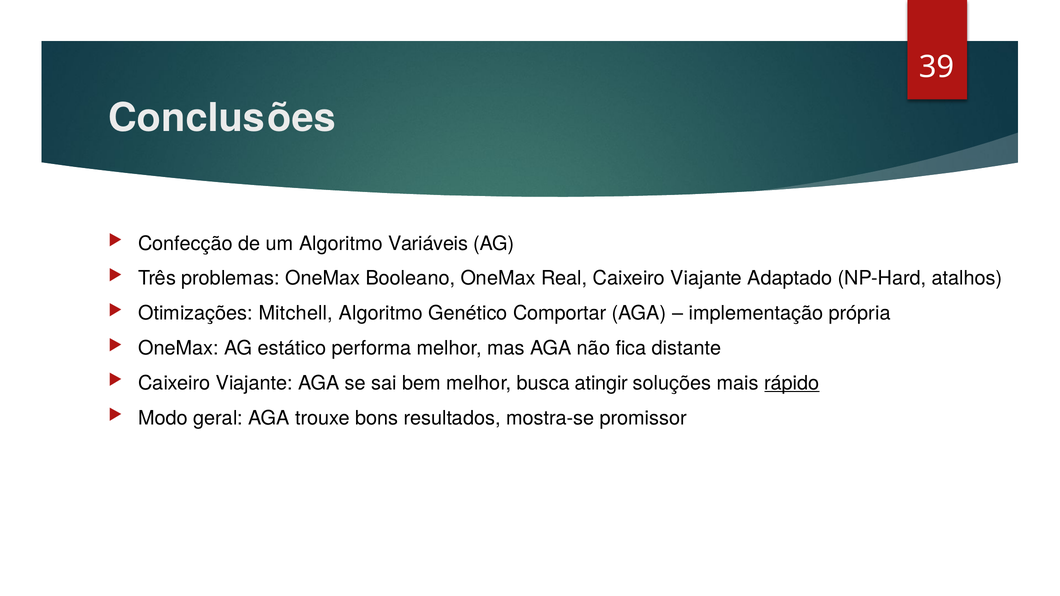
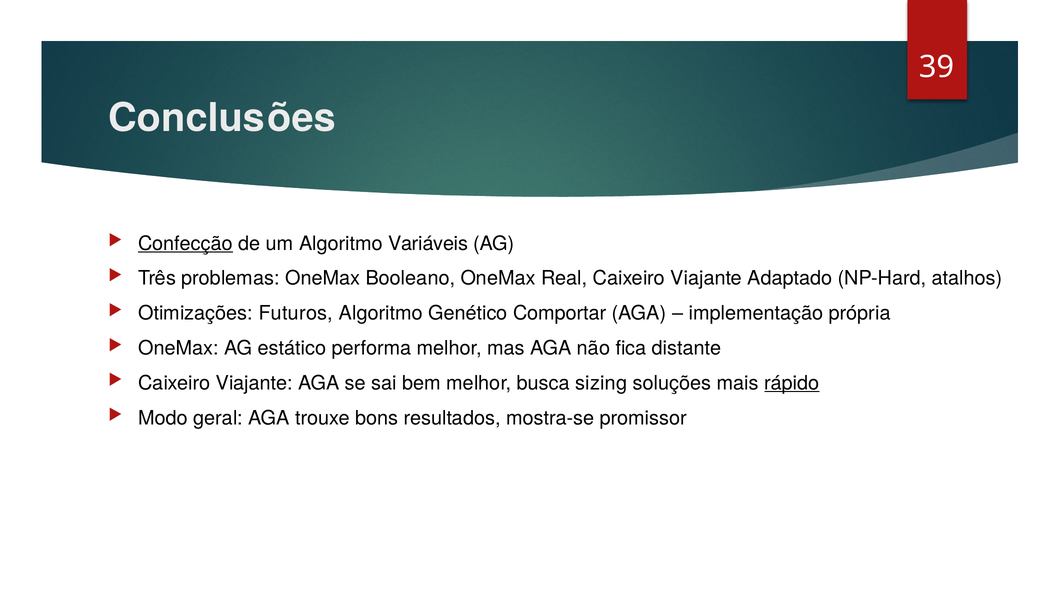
Confecção underline: none -> present (186, 244)
Mitchell: Mitchell -> Futuros (296, 313)
atingir: atingir -> sizing (601, 383)
